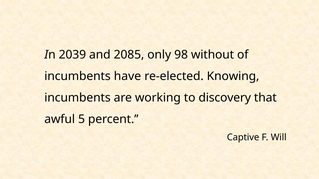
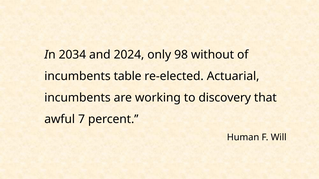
2039: 2039 -> 2034 (72, 55)
2085: 2085 -> 2024 (129, 55)
have: have -> table (128, 76)
Knowing: Knowing -> Actuarial (233, 76)
5: 5 -> 7 (82, 119)
Captive: Captive -> Human (243, 138)
